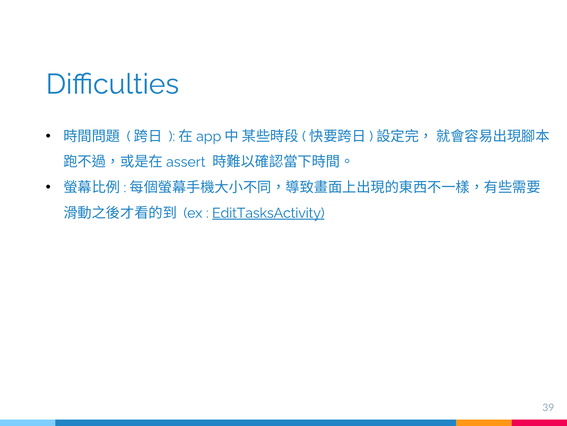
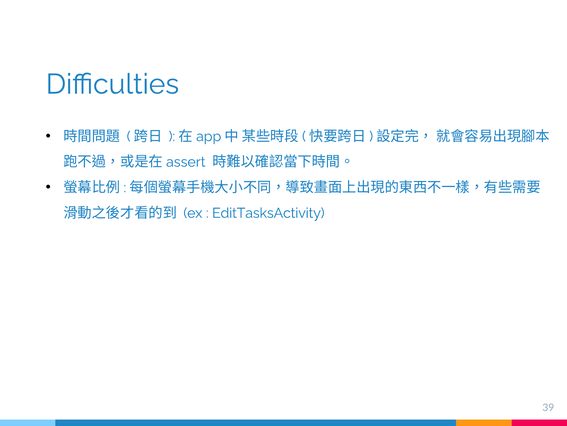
EditTasksActivity underline: present -> none (268, 213)
